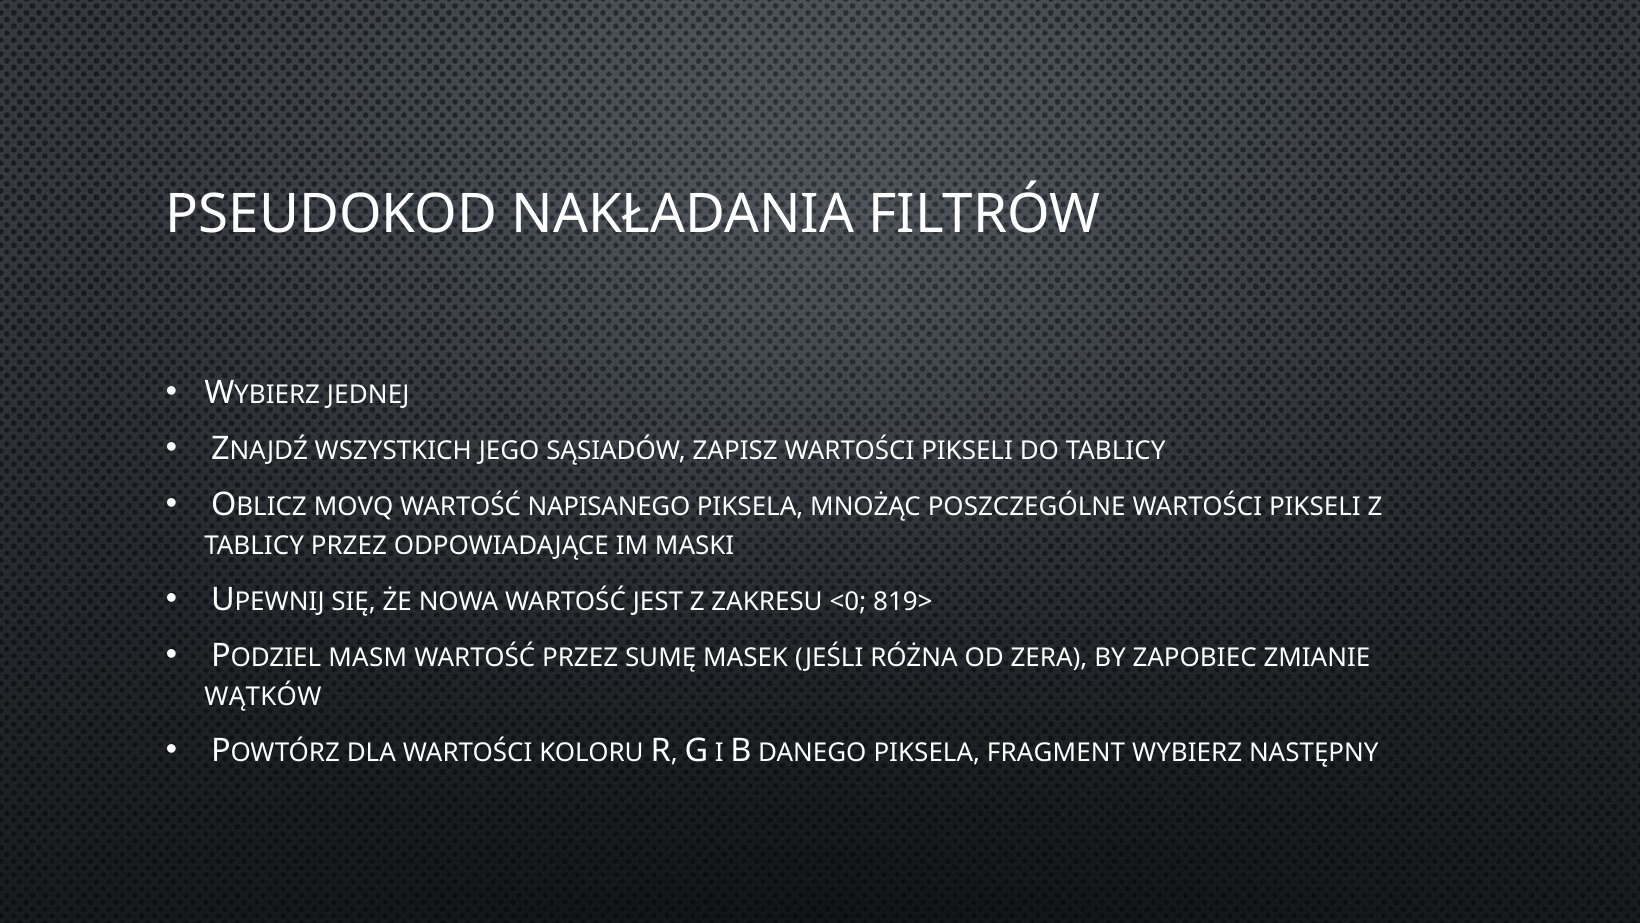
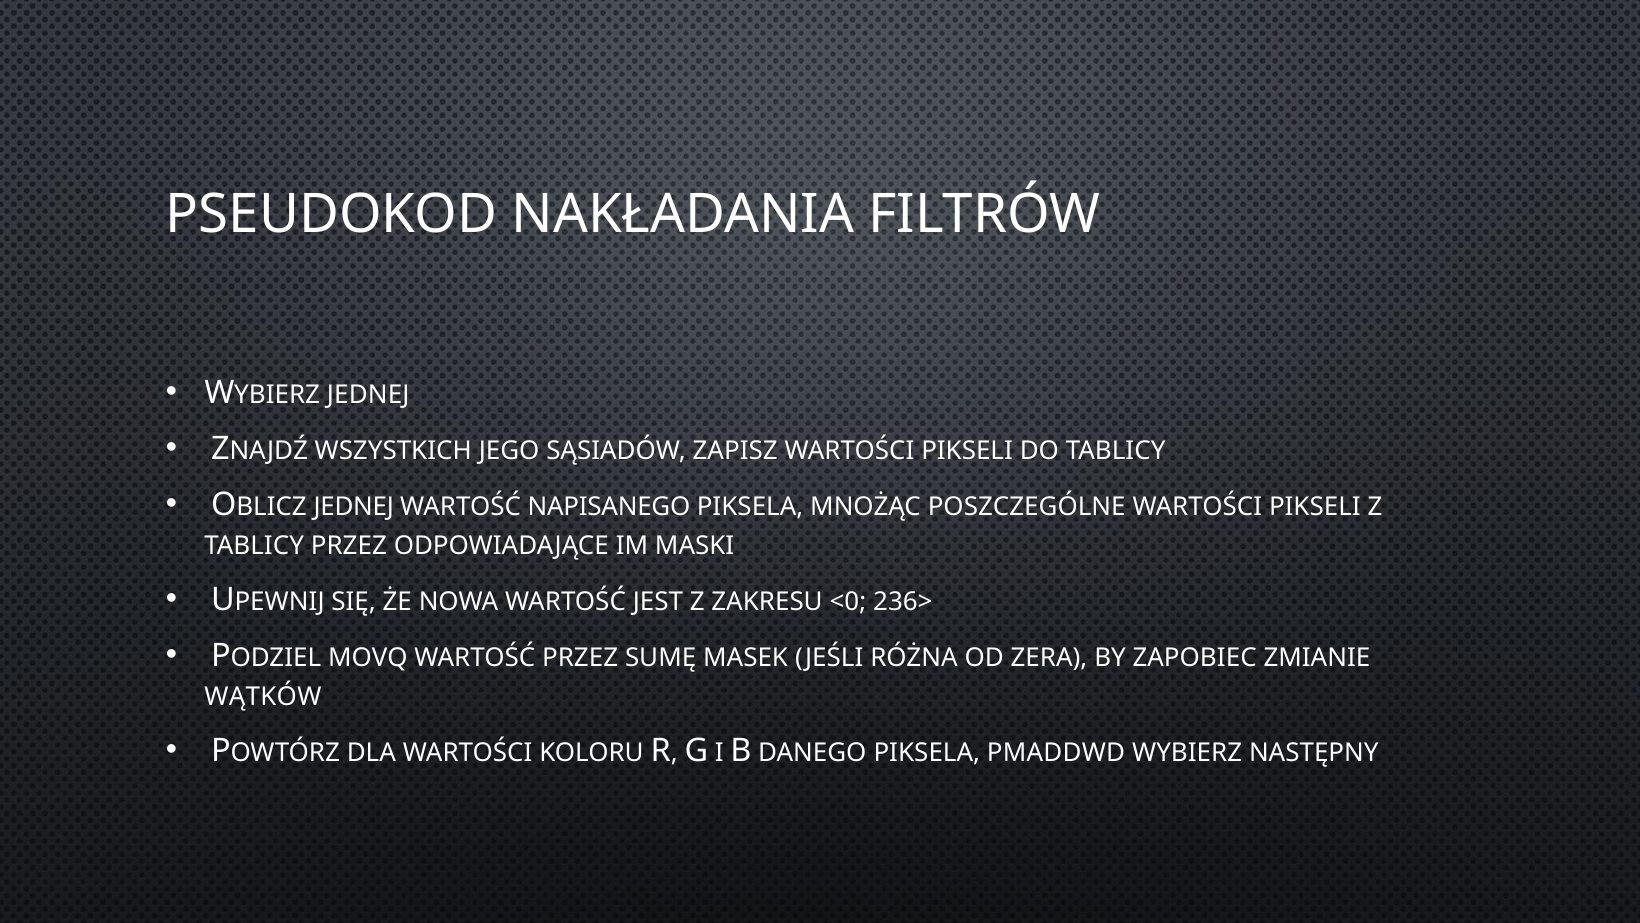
MOVQ: MOVQ -> JEDNEJ (354, 506)
819>: 819> -> 236> (903, 601)
MASM: MASM -> MOVQ (368, 657)
FRAGMENT: FRAGMENT -> PMADDWD (1056, 752)
